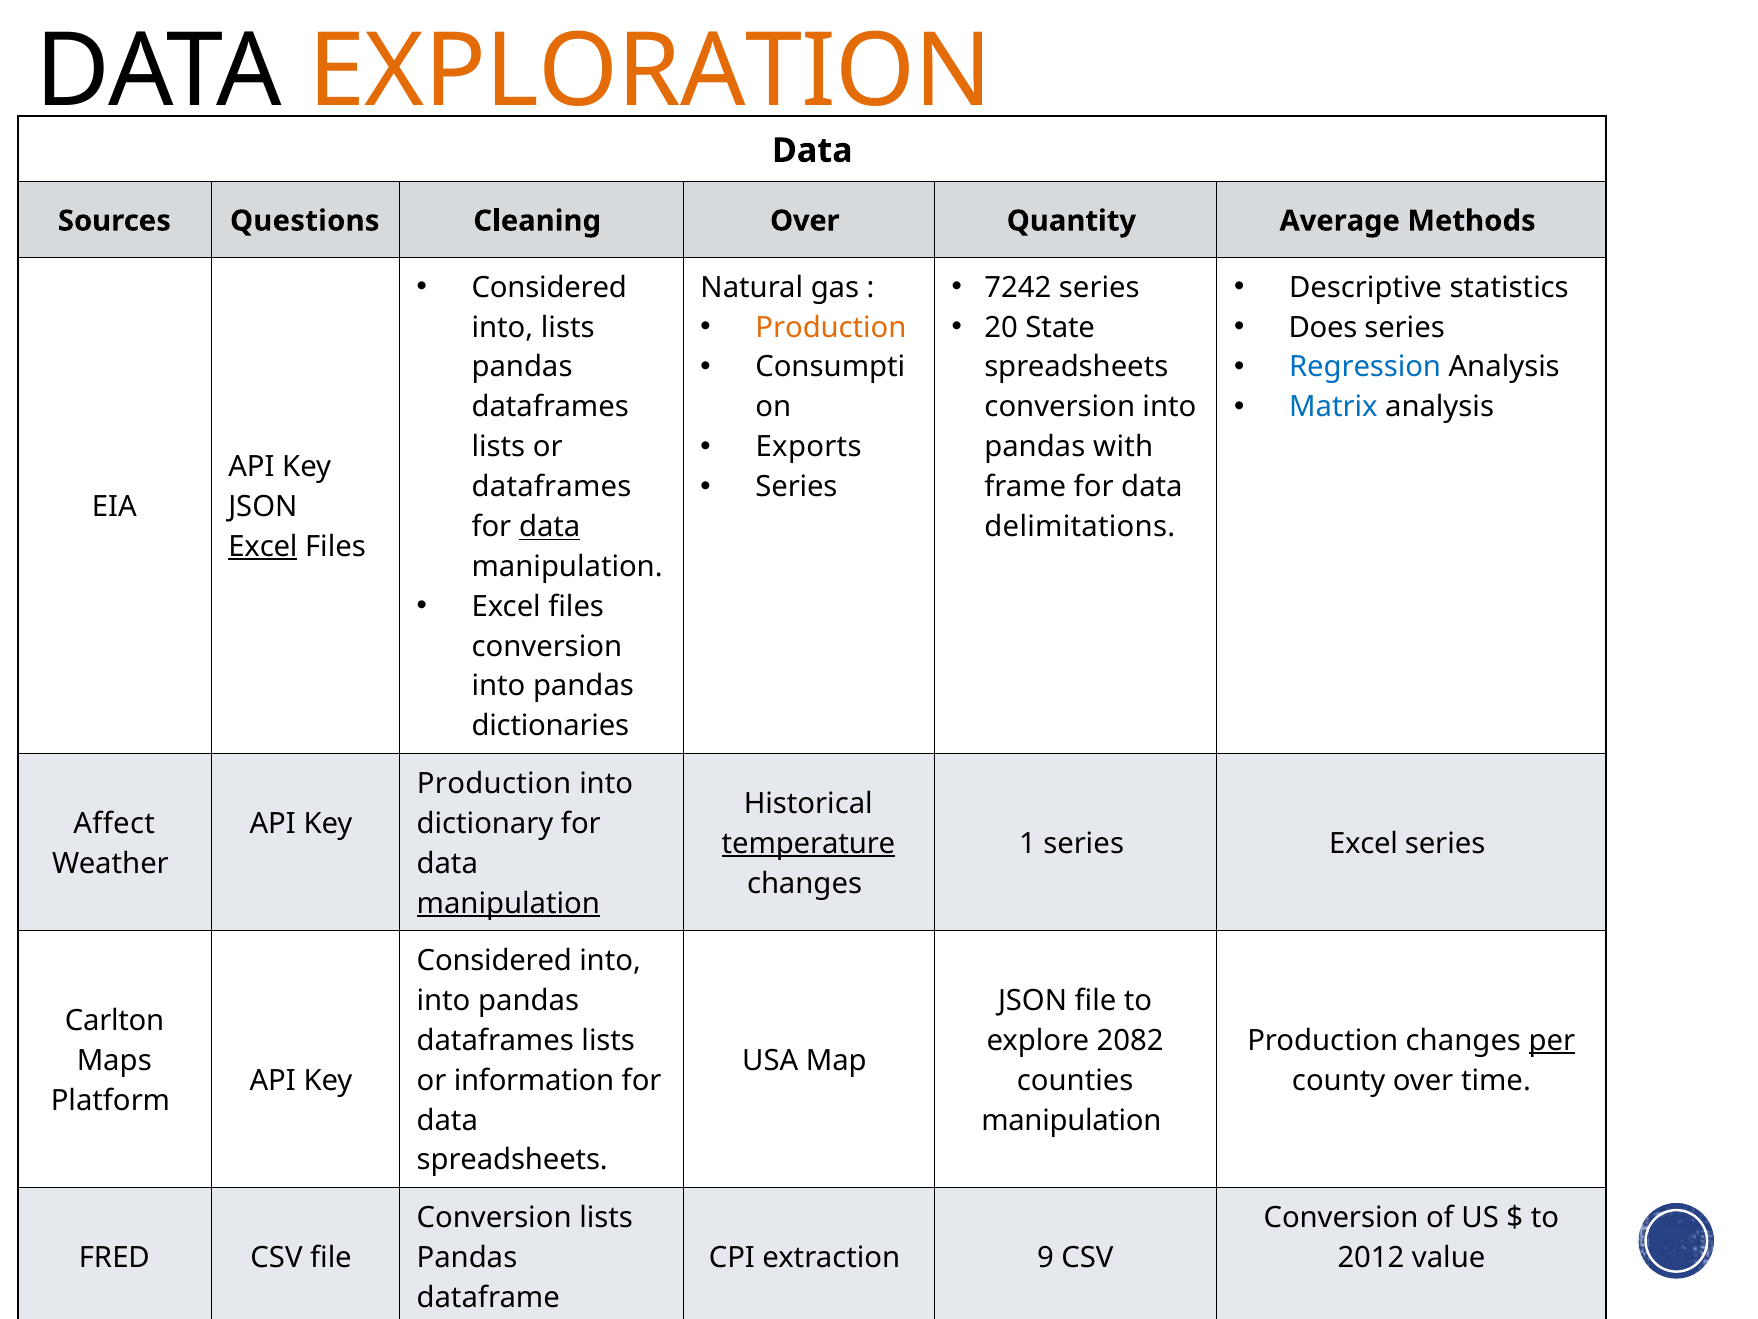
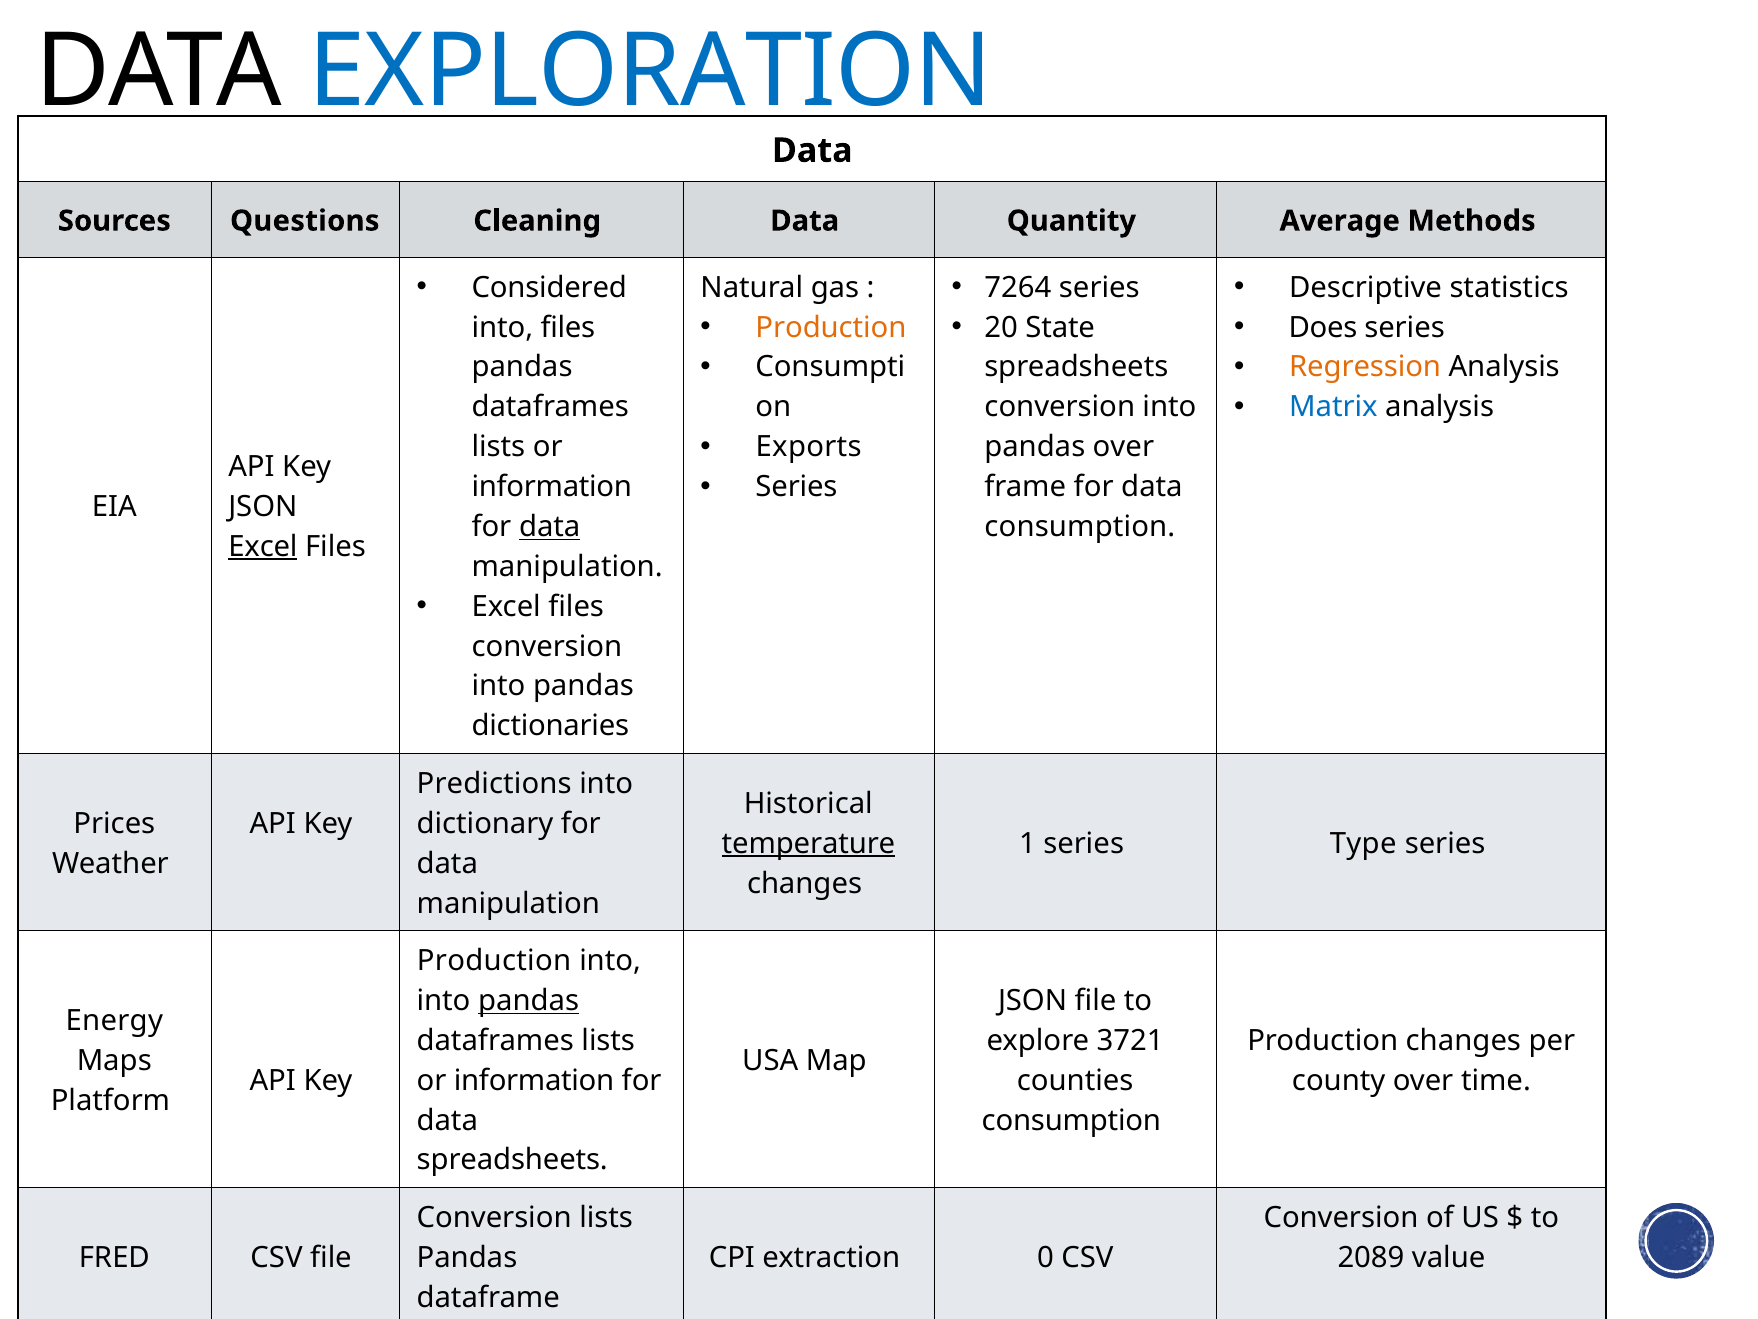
EXPLORATION colour: orange -> blue (650, 71)
Cleaning Over: Over -> Data (805, 221)
7242: 7242 -> 7264 (1018, 287)
into lists: lists -> files (568, 327)
Regression colour: blue -> orange (1365, 367)
pandas with: with -> over (1123, 447)
dataframes: dataframes -> information (552, 487)
delimitations: delimitations -> consumption (1080, 527)
Production: Production -> Predictions (494, 783)
Affect: Affect -> Prices (114, 823)
series Excel: Excel -> Type (1363, 843)
manipulation underline: present -> none (508, 903)
Considered: Considered -> Production (494, 961)
pandas underline: none -> present (529, 1000)
Carlton: Carlton -> Energy (114, 1020)
2082: 2082 -> 3721 (1130, 1040)
per underline: present -> none (1552, 1040)
manipulation: manipulation -> consumption (1071, 1120)
9: 9 -> 0 (1045, 1257)
2012: 2012 -> 2089 (1371, 1257)
